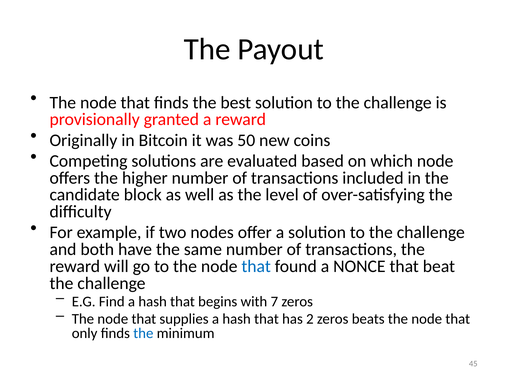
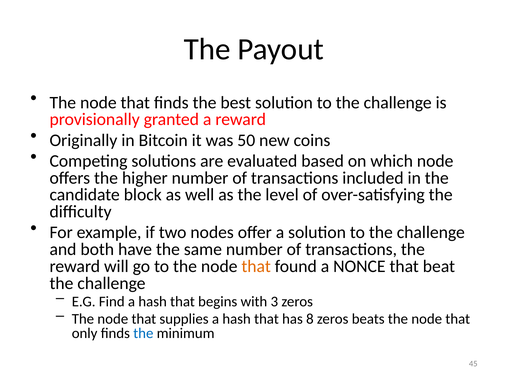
that colour: blue -> orange (256, 266)
7: 7 -> 3 (274, 302)
2: 2 -> 8 (310, 319)
